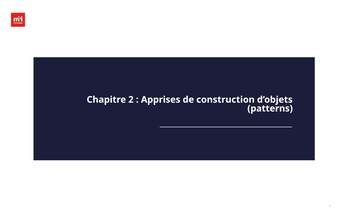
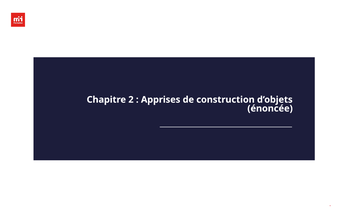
patterns: patterns -> énoncée (270, 109)
